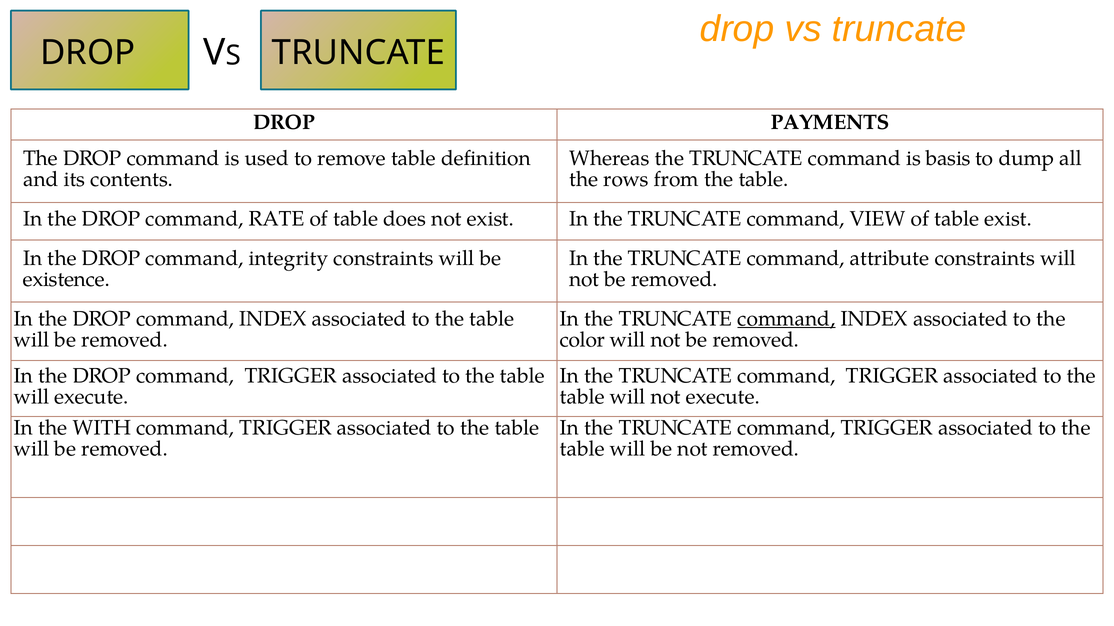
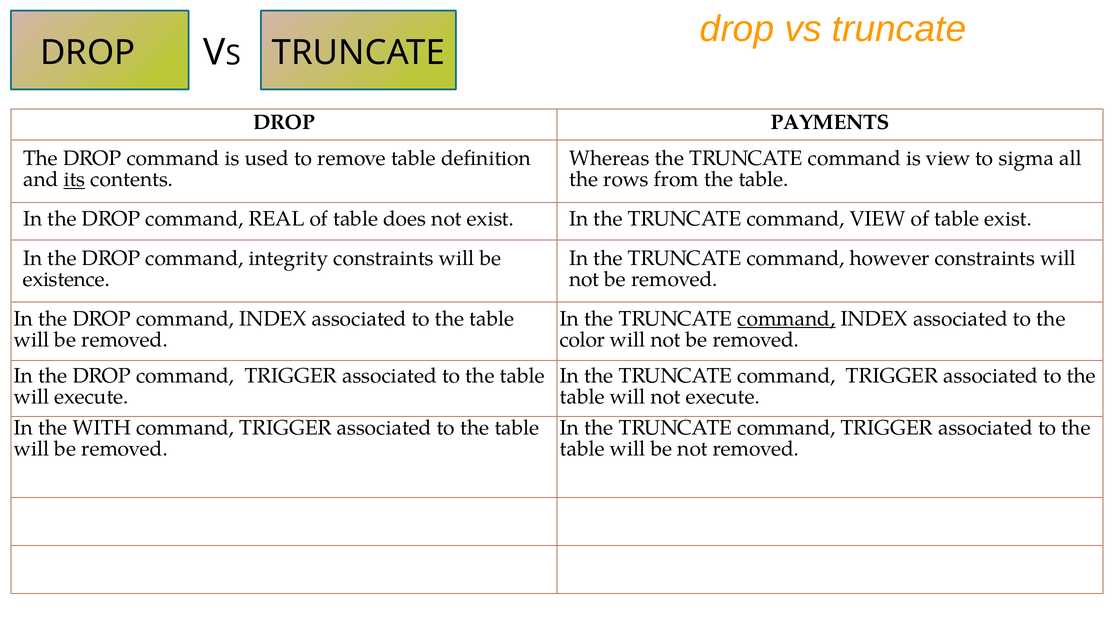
is basis: basis -> view (948, 159)
dump: dump -> sigma (1026, 159)
its underline: none -> present (74, 180)
RATE: RATE -> REAL (277, 219)
attribute: attribute -> however (890, 258)
